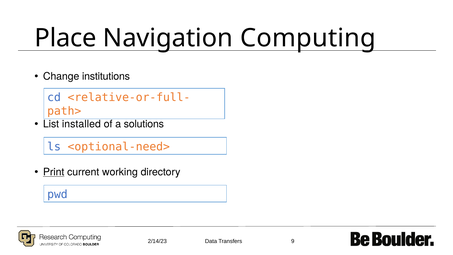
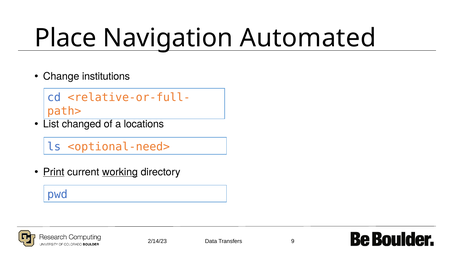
Computing: Computing -> Automated (308, 38)
installed: installed -> changed (81, 124)
solutions: solutions -> locations (144, 124)
working underline: none -> present (120, 172)
